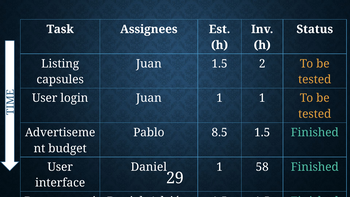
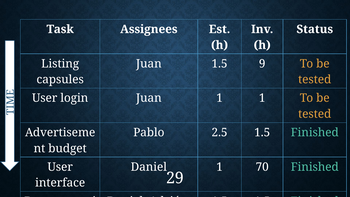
2: 2 -> 9 (262, 64)
Pablo 8.5: 8.5 -> 2.5 (220, 132)
58: 58 -> 70 (262, 167)
